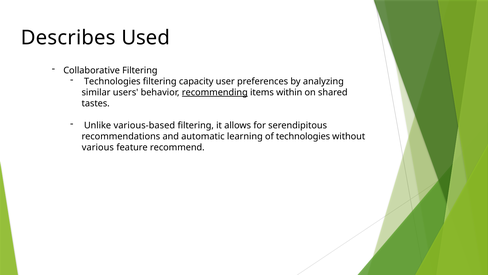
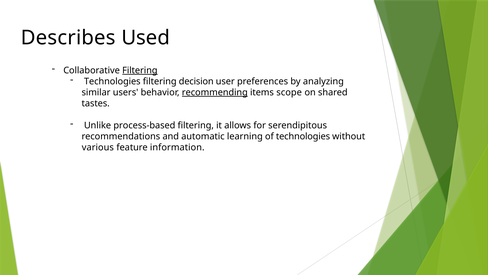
Filtering underline: none -> present (140, 70)
capacity: capacity -> decision (196, 81)
within: within -> scope (289, 92)
various-based: various-based -> process-based (144, 125)
recommend: recommend -> information (177, 147)
